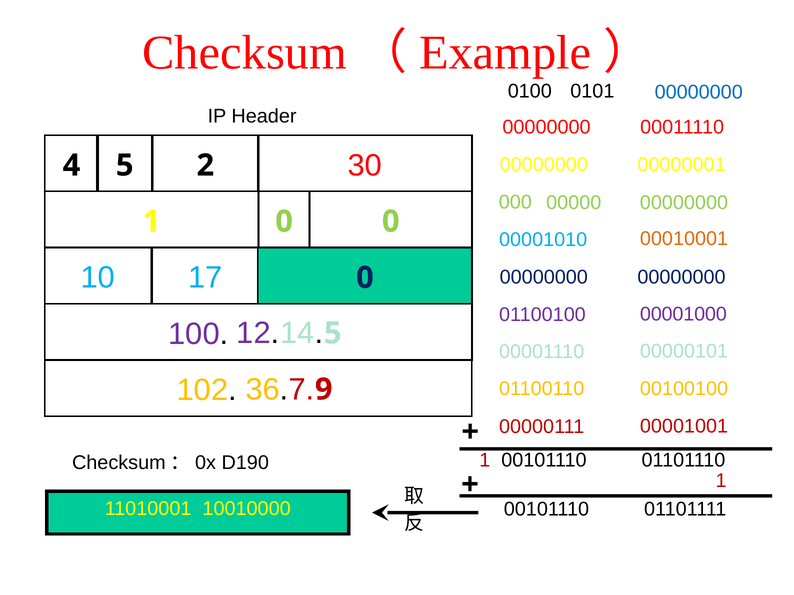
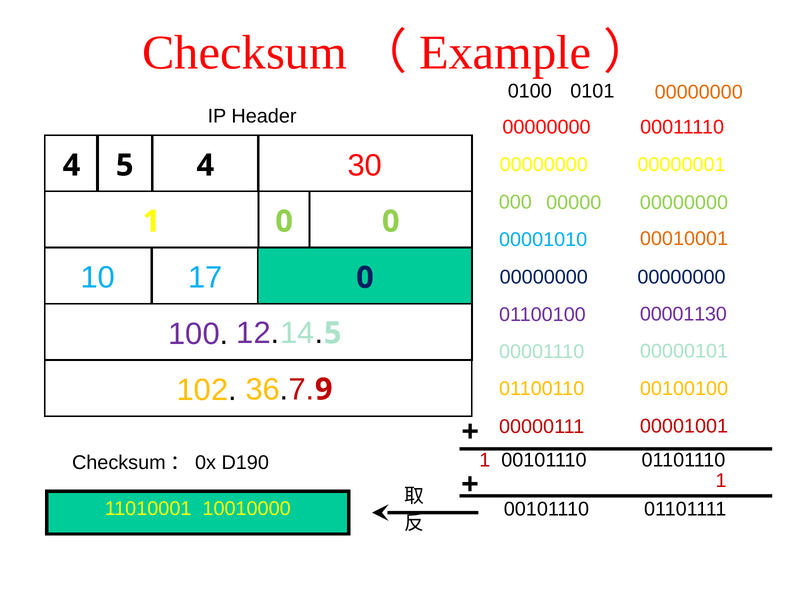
00000000 colour: blue -> orange (699, 92)
5 2: 2 -> 4 (205, 165)
00001000: 00001000 -> 00001130 (683, 314)
